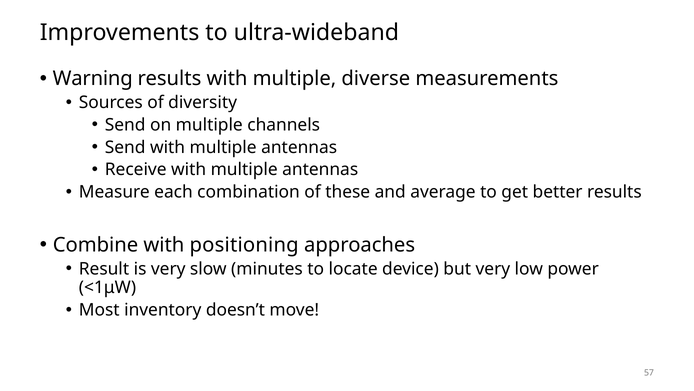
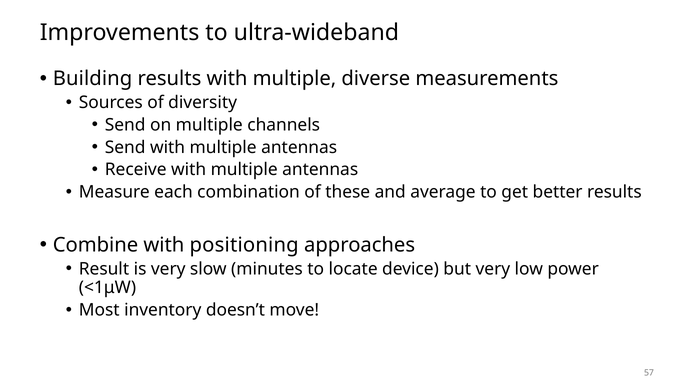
Warning: Warning -> Building (93, 78)
